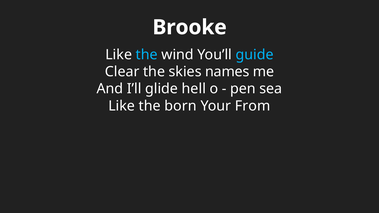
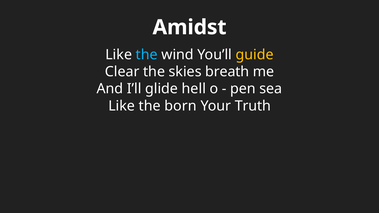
Brooke: Brooke -> Amidst (190, 27)
guide colour: light blue -> yellow (255, 55)
names: names -> breath (227, 72)
From: From -> Truth (253, 106)
